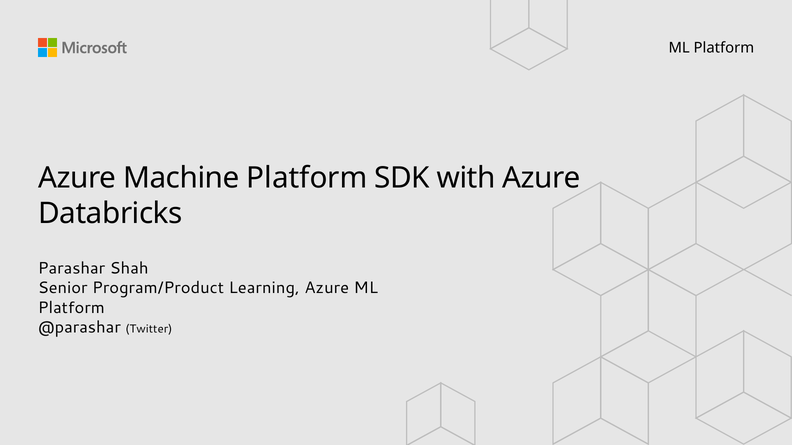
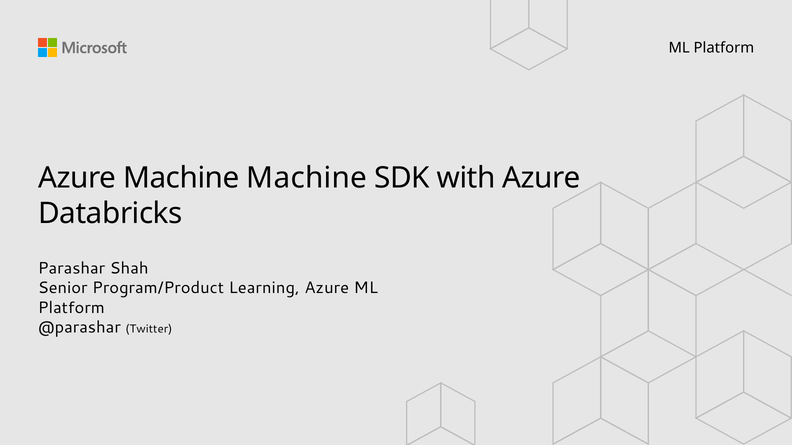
Machine Platform: Platform -> Machine (307, 178)
